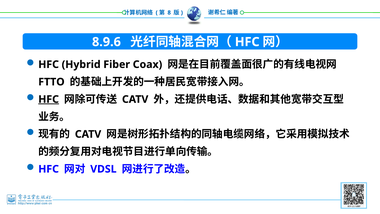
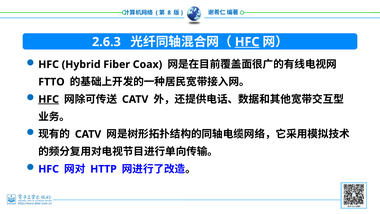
8.9.6: 8.9.6 -> 2.6.3 (106, 42)
HFC underline: none -> present (247, 42)
VDSL: VDSL -> HTTP (103, 169)
